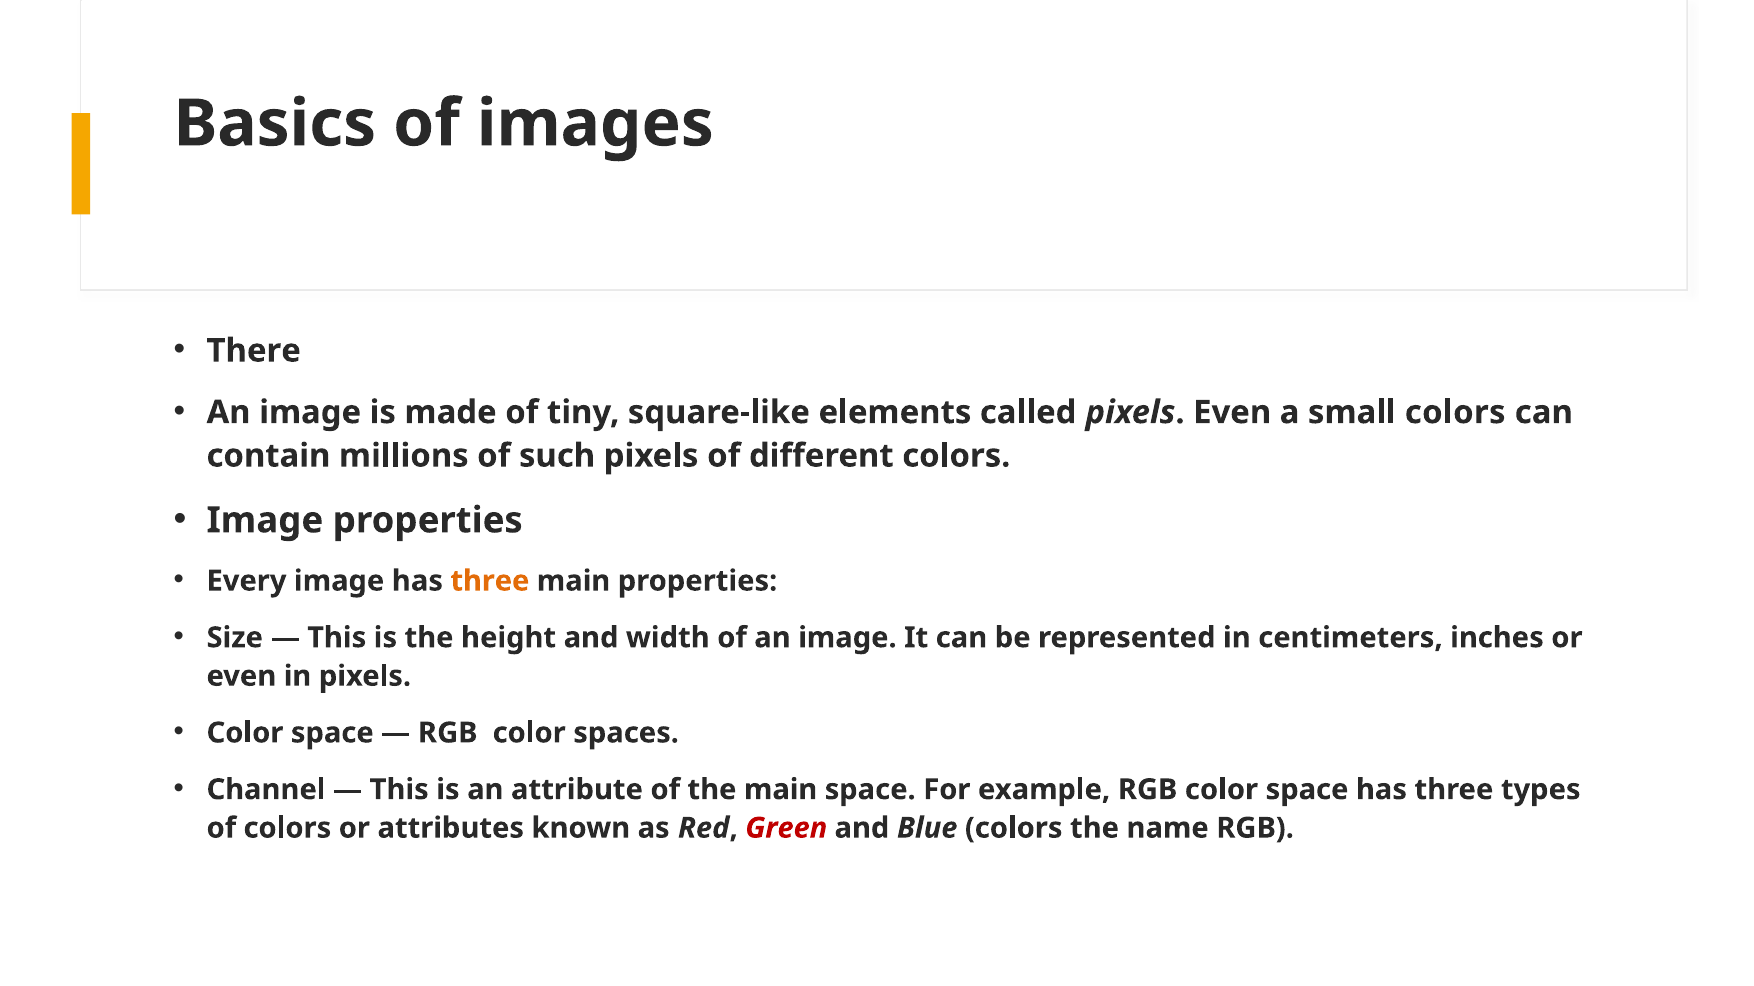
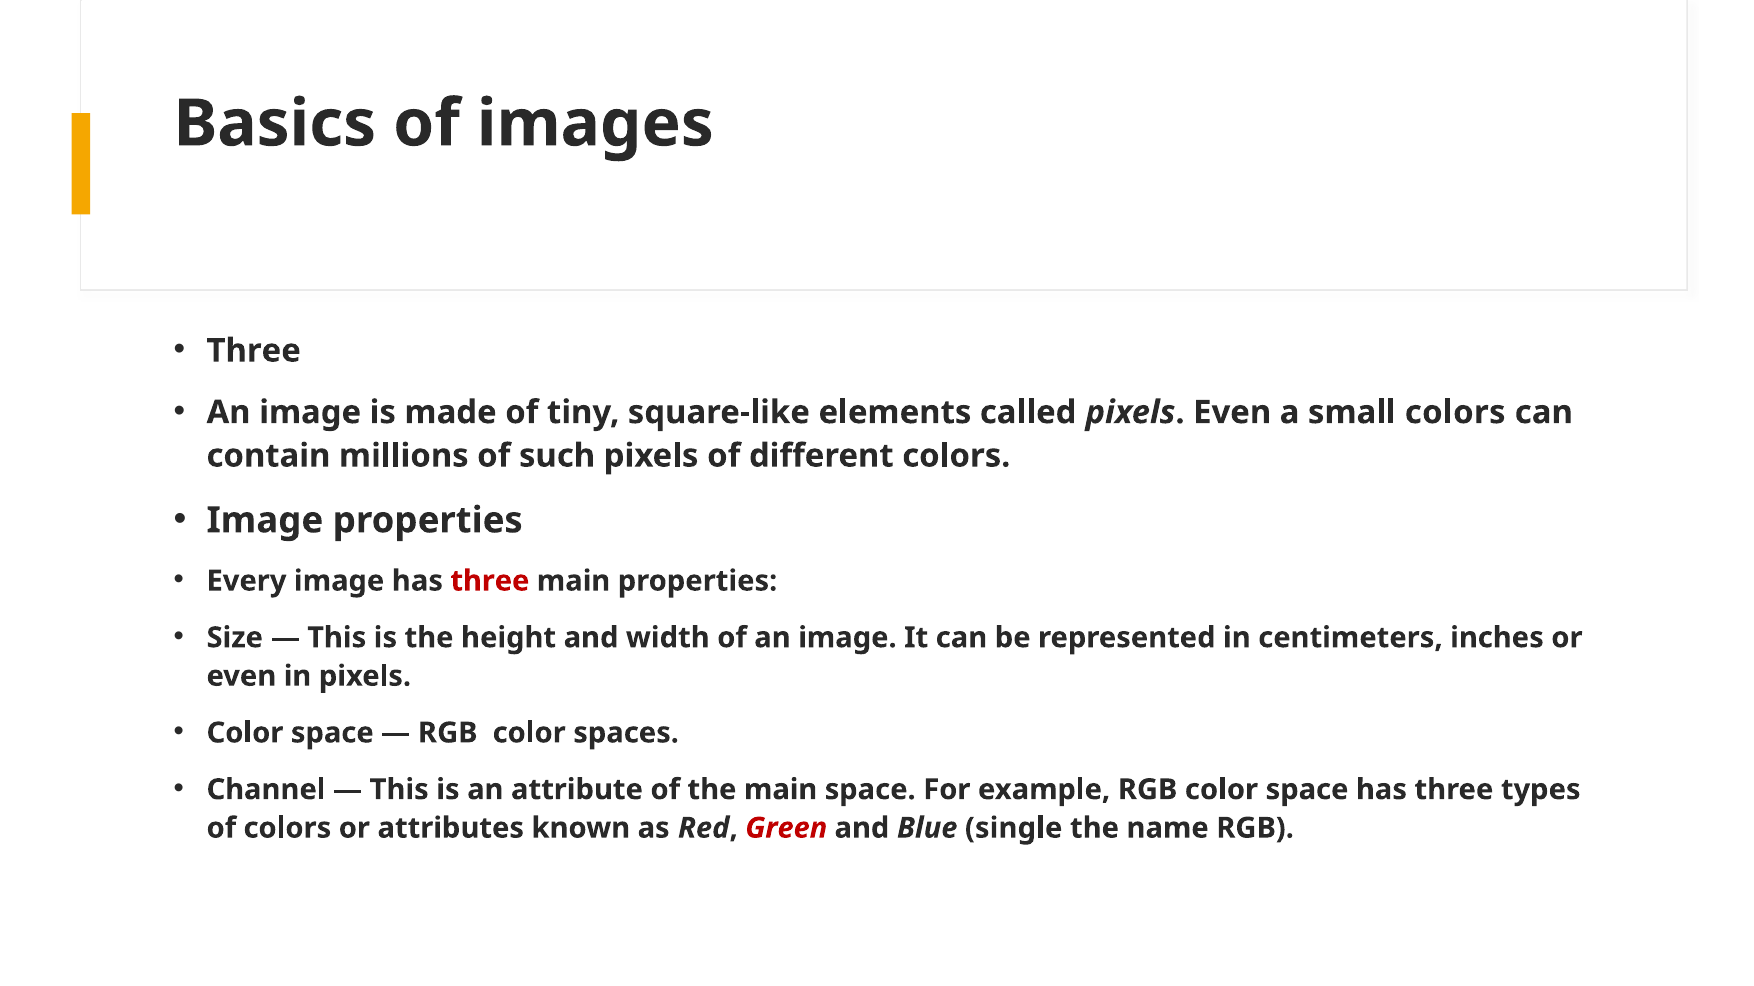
There: There -> Three (254, 351)
three colour: orange -> red (490, 581)
Blue colors: colors -> single (1014, 829)
